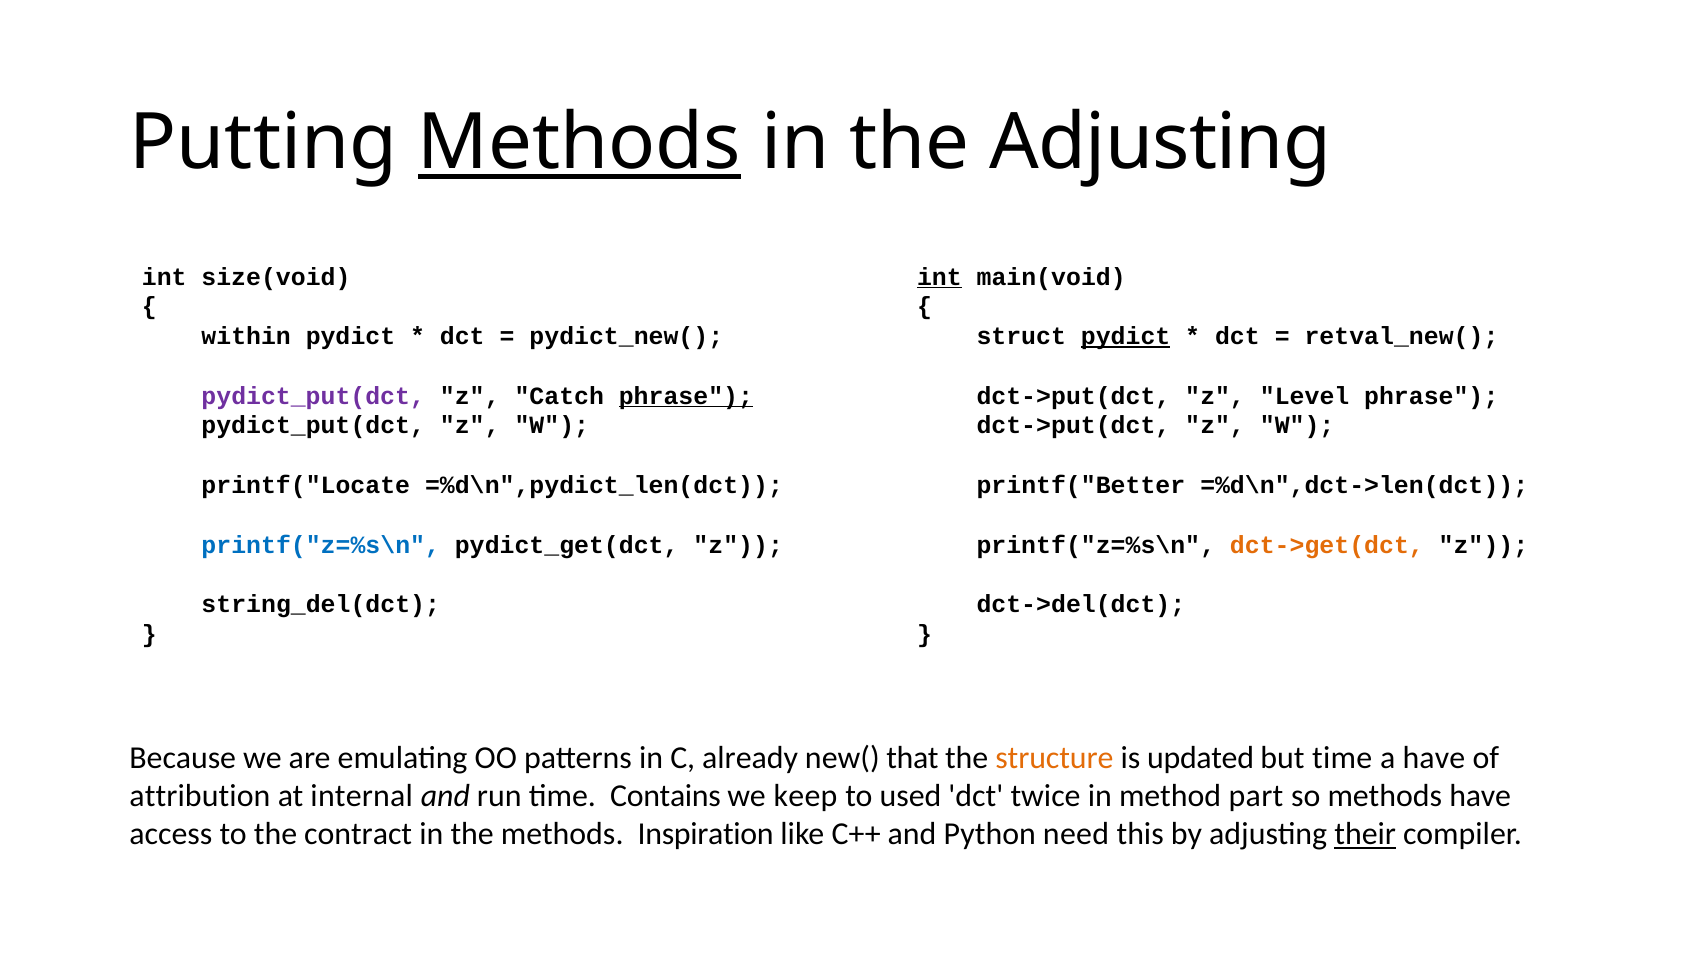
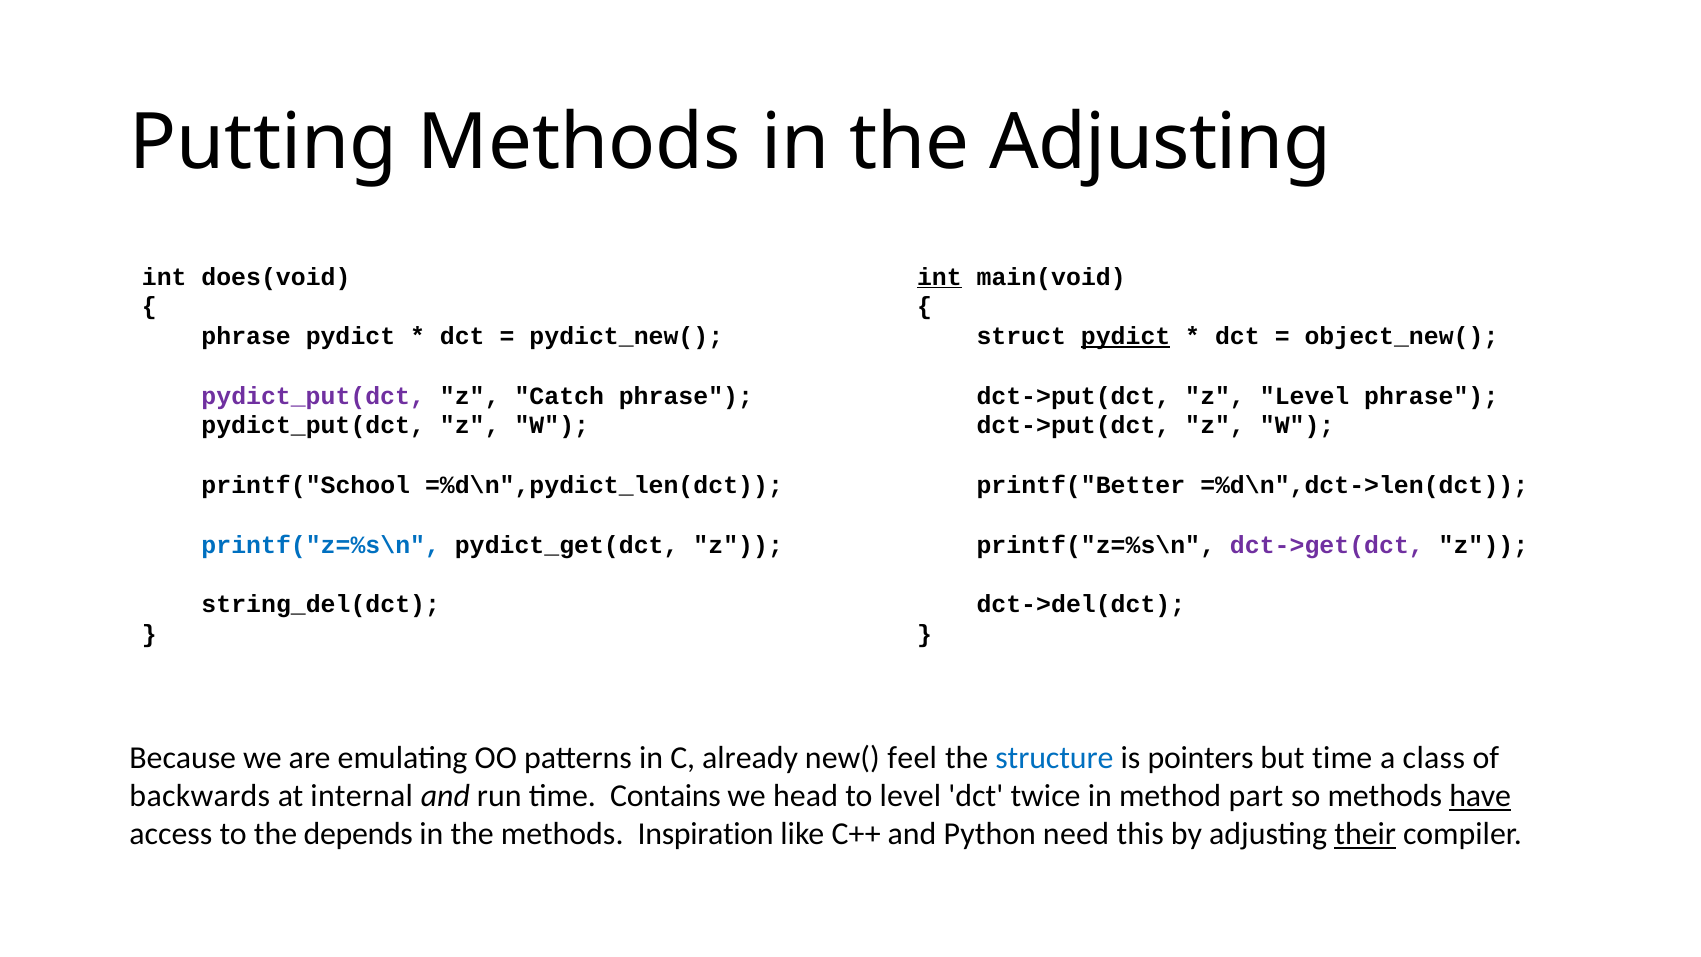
Methods underline: present -> none (579, 143)
size(void: size(void -> does(void (276, 277)
within: within -> phrase (246, 336)
retval_new(: retval_new( -> object_new( (1401, 336)
phrase underline: present -> none (686, 396)
printf("Locate: printf("Locate -> printf("School (306, 485)
dct->get(dct colour: orange -> purple (1327, 545)
that: that -> feel (912, 757)
structure colour: orange -> blue (1054, 757)
updated: updated -> pointers (1201, 757)
a have: have -> class (1434, 757)
attribution: attribution -> backwards (200, 796)
keep: keep -> head (806, 796)
to used: used -> level (910, 796)
have underline: none -> present (1480, 796)
contract: contract -> depends (358, 834)
